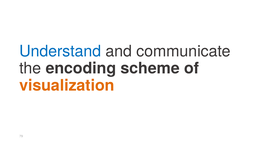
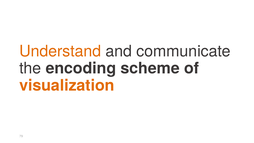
Understand colour: blue -> orange (60, 51)
